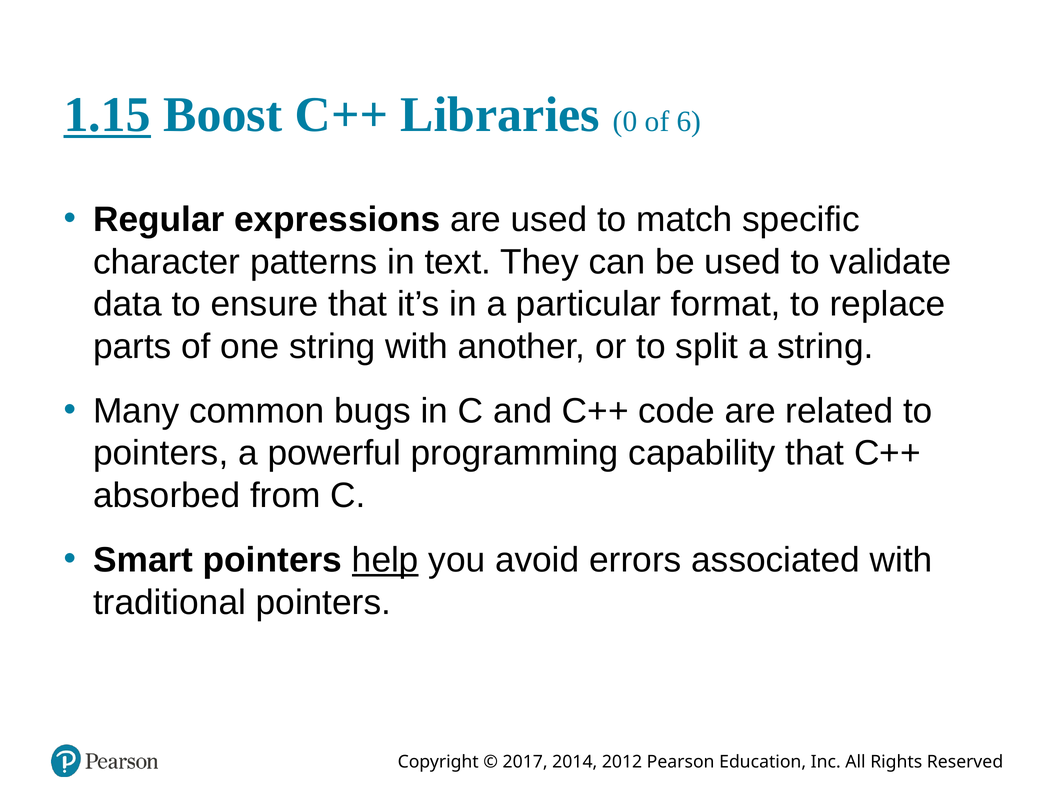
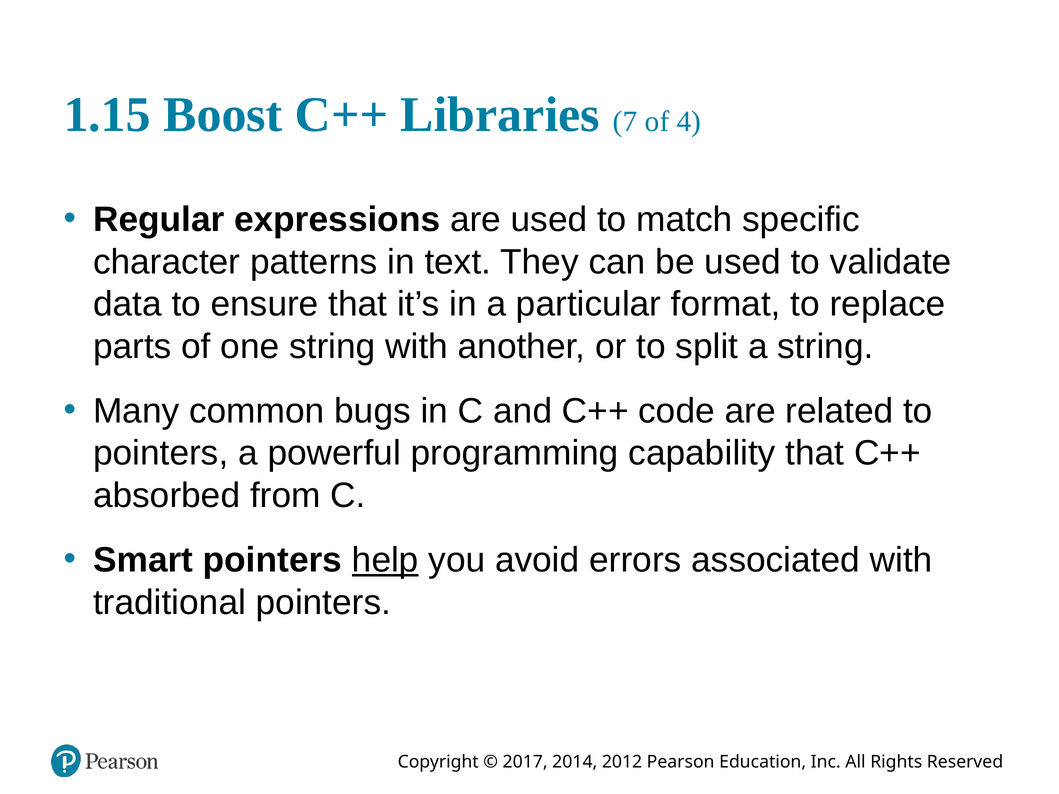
1.15 underline: present -> none (107, 115)
0: 0 -> 7 (625, 122)
6: 6 -> 4 (689, 122)
